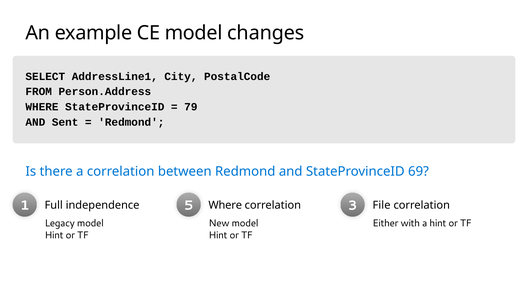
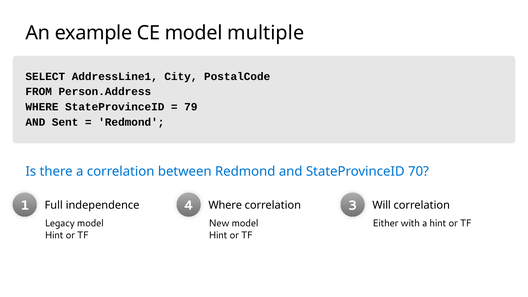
changes: changes -> multiple (266, 33)
69: 69 -> 70 (418, 171)
5: 5 -> 4 (189, 206)
File: File -> Will (382, 205)
